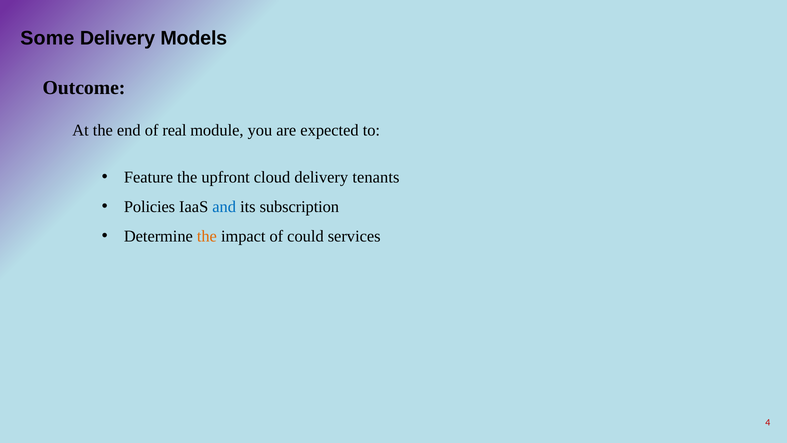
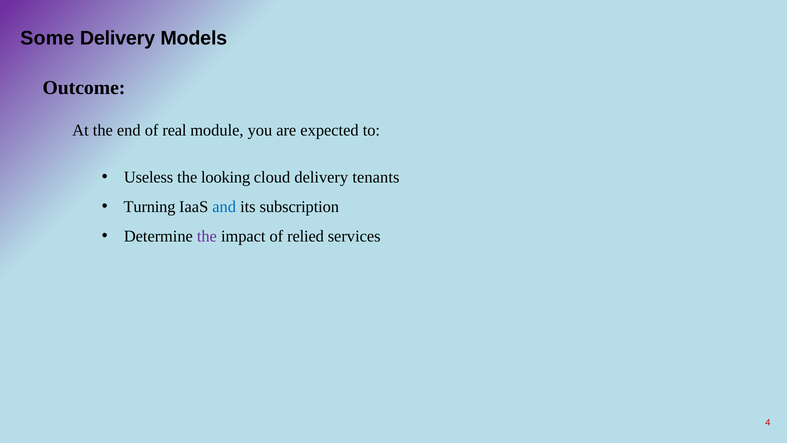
Feature: Feature -> Useless (149, 177)
upfront: upfront -> looking (226, 177)
Policies: Policies -> Turning (150, 207)
the colour: orange -> purple (207, 236)
could: could -> relied (306, 236)
